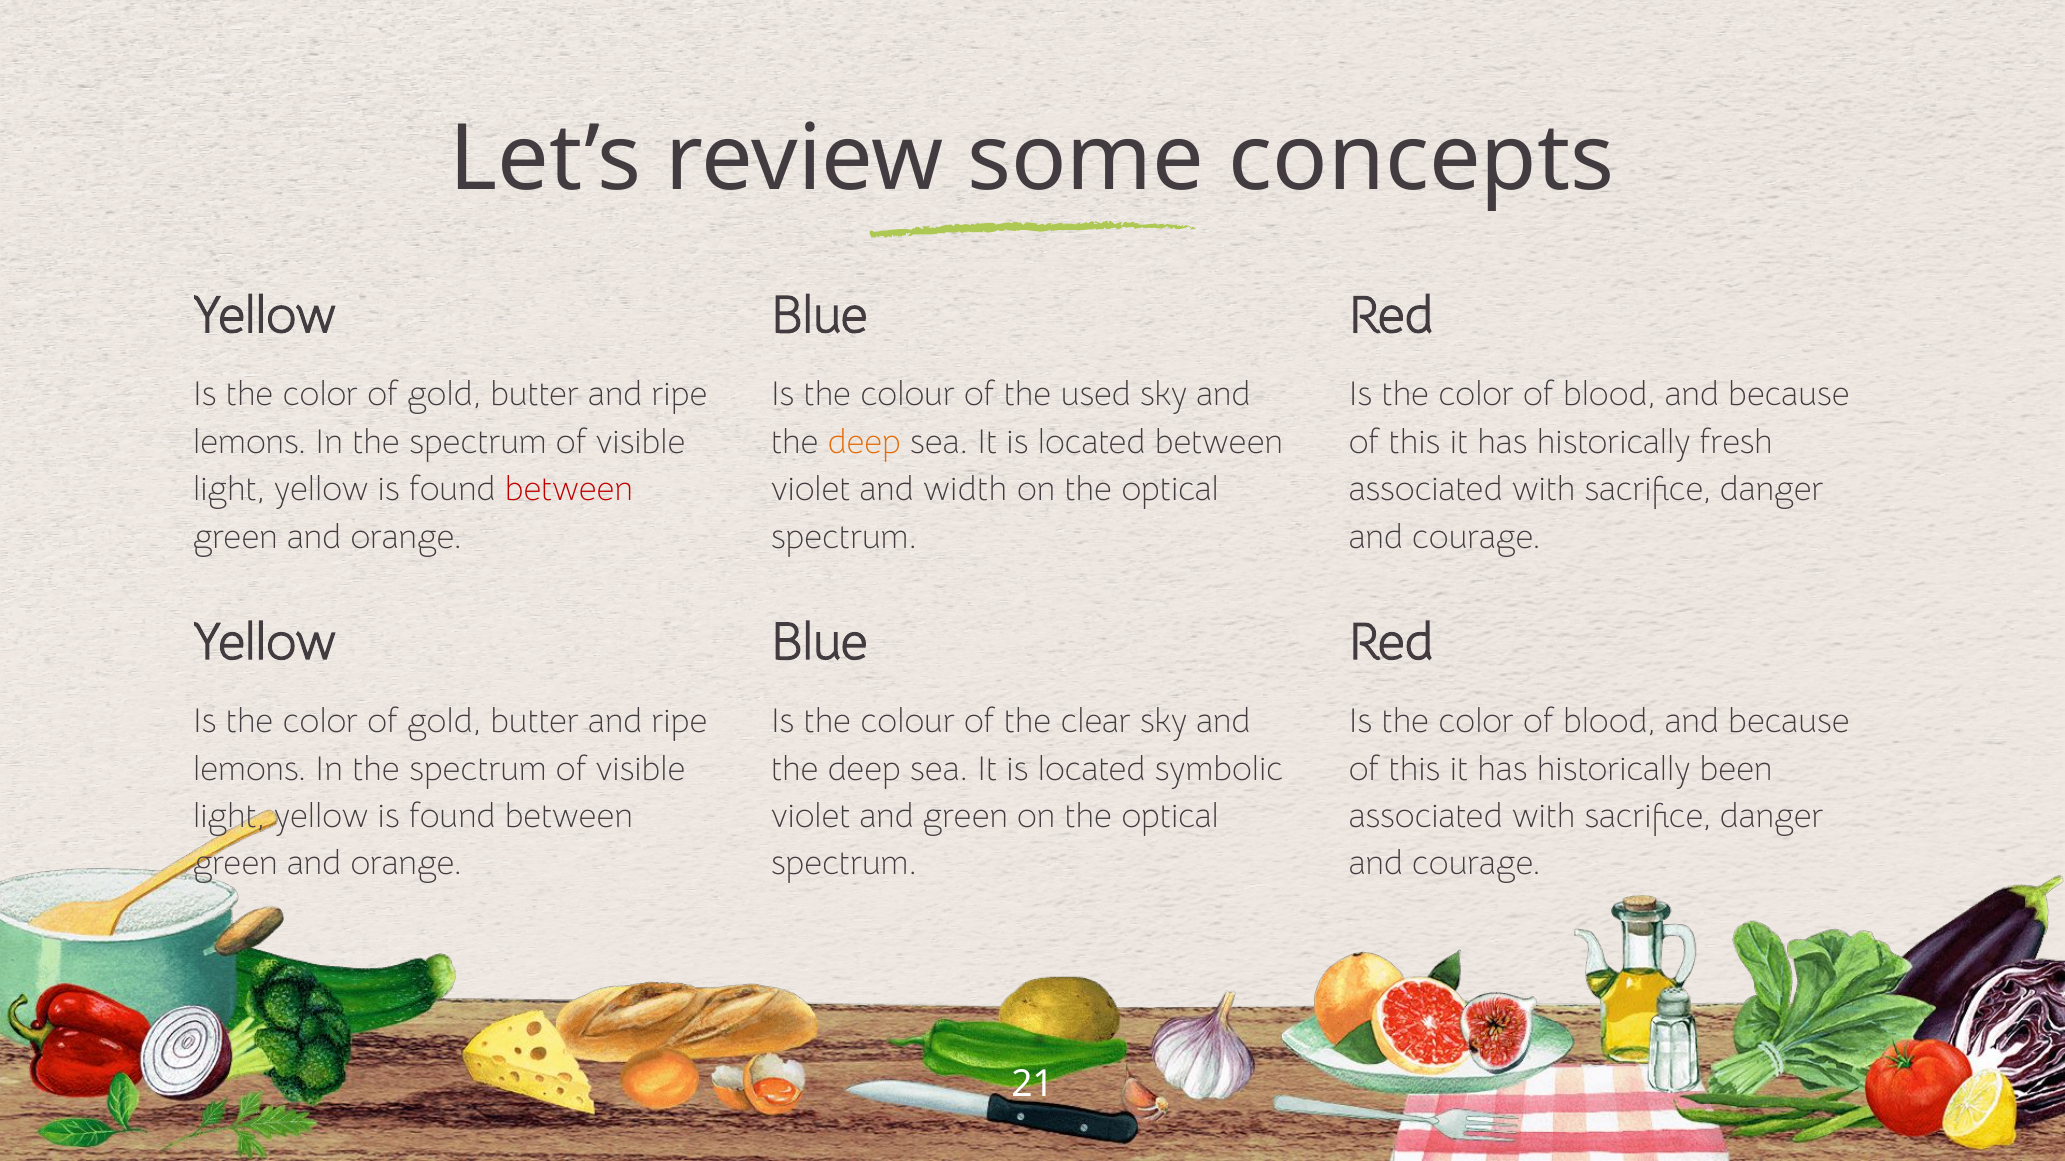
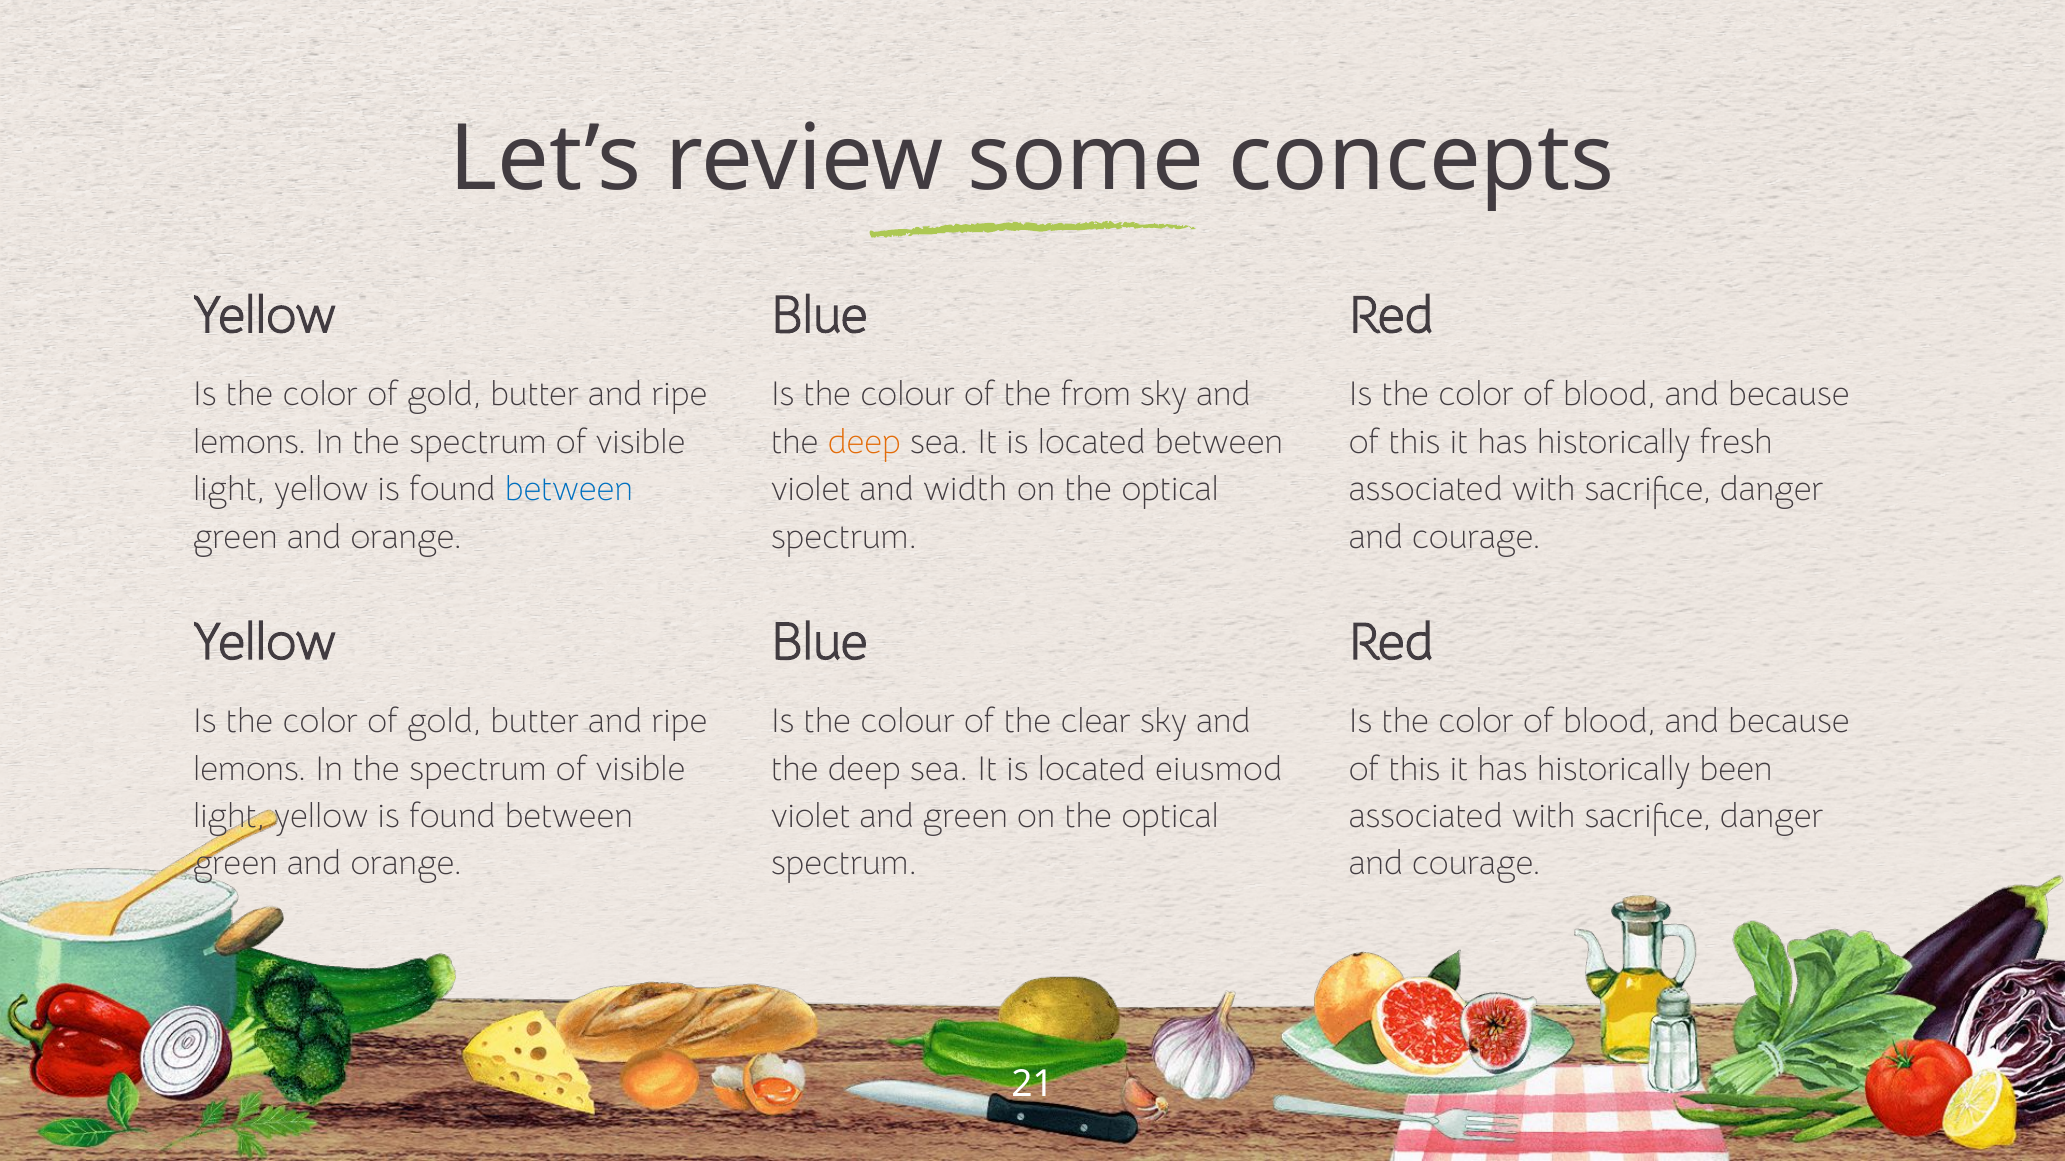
used: used -> from (1096, 395)
between colour: red -> blue (569, 490)
symbolic: symbolic -> eiusmod (1219, 769)
